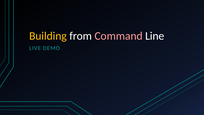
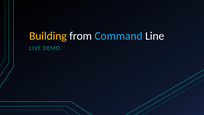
Command colour: pink -> light blue (119, 36)
